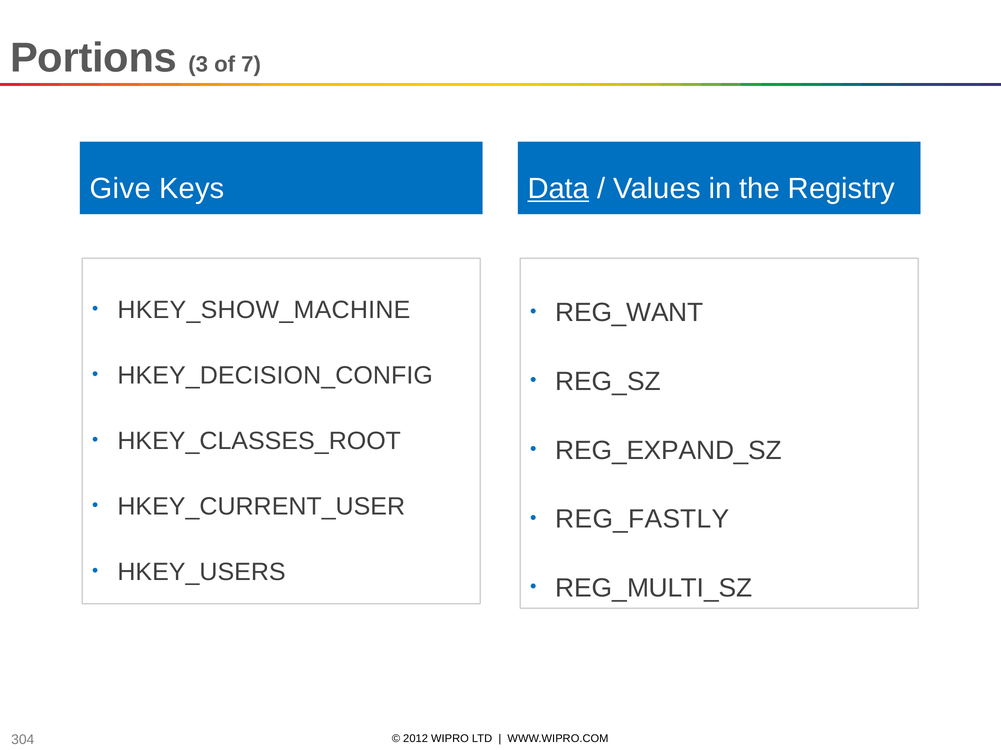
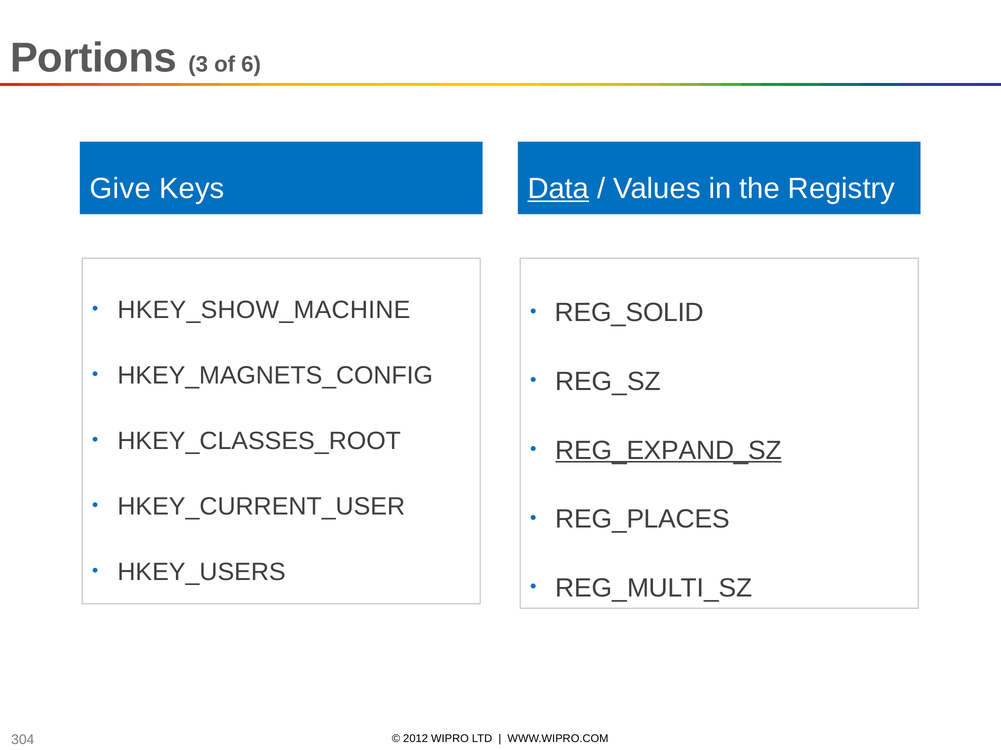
7: 7 -> 6 (251, 64)
REG_WANT: REG_WANT -> REG_SOLID (629, 313)
HKEY_DECISION_CONFIG: HKEY_DECISION_CONFIG -> HKEY_MAGNETS_CONFIG (275, 376)
REG_EXPAND_SZ underline: none -> present (669, 451)
REG_FASTLY: REG_FASTLY -> REG_PLACES (643, 520)
